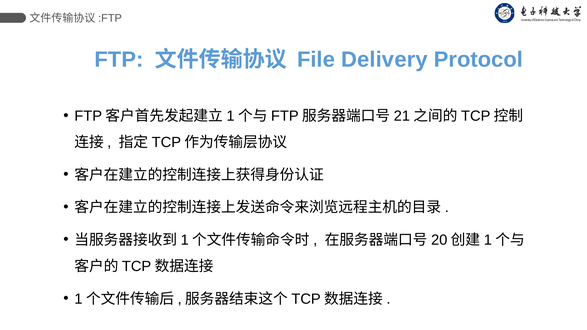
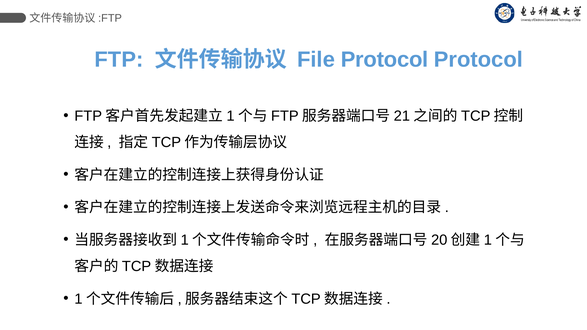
File Delivery: Delivery -> Protocol (385, 59)
